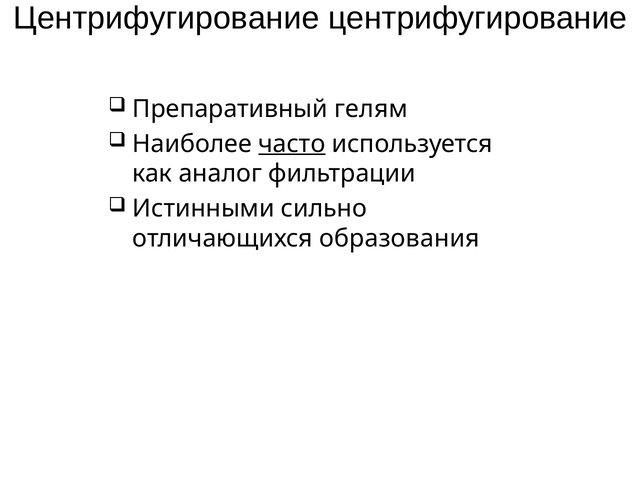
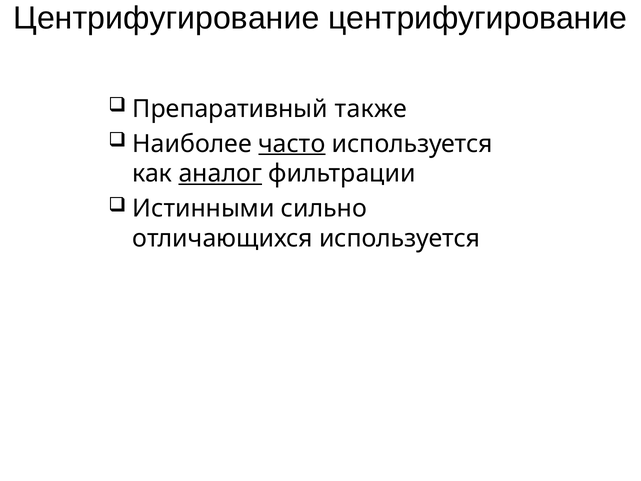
гелям: гелям -> также (371, 109)
аналог underline: none -> present (220, 174)
отличающихся образования: образования -> используется (400, 238)
